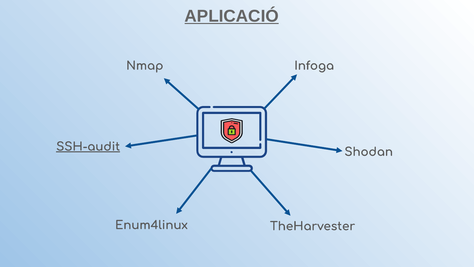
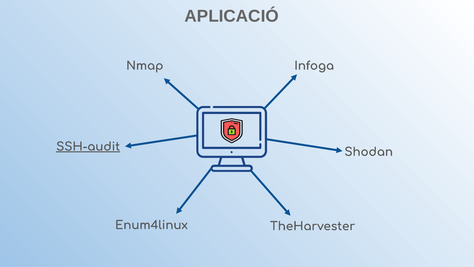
APLICACIÓ underline: present -> none (232, 16)
